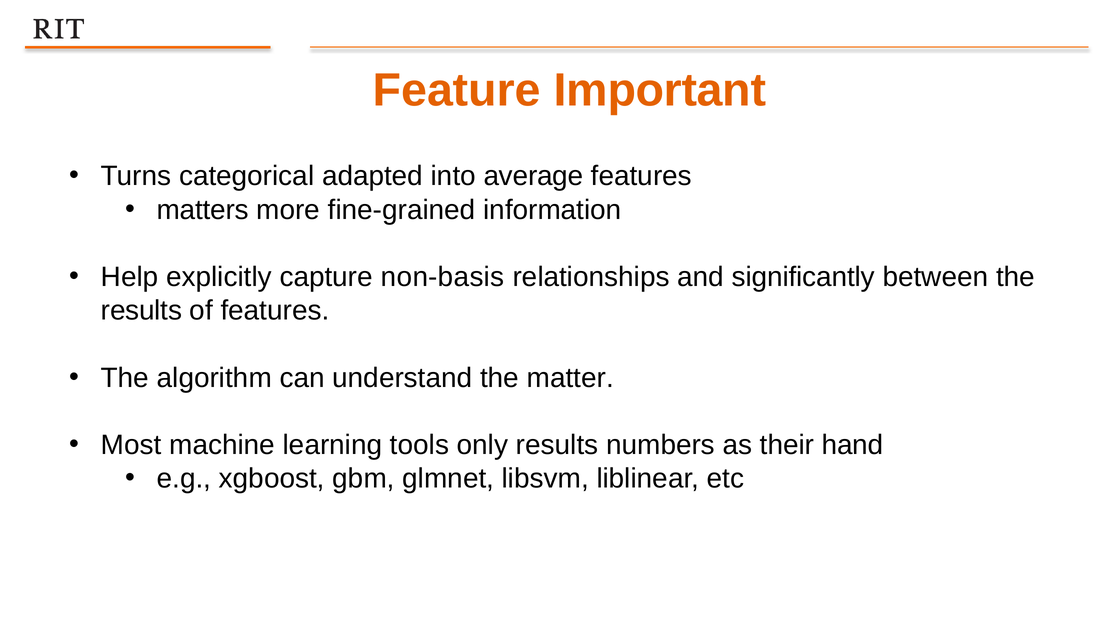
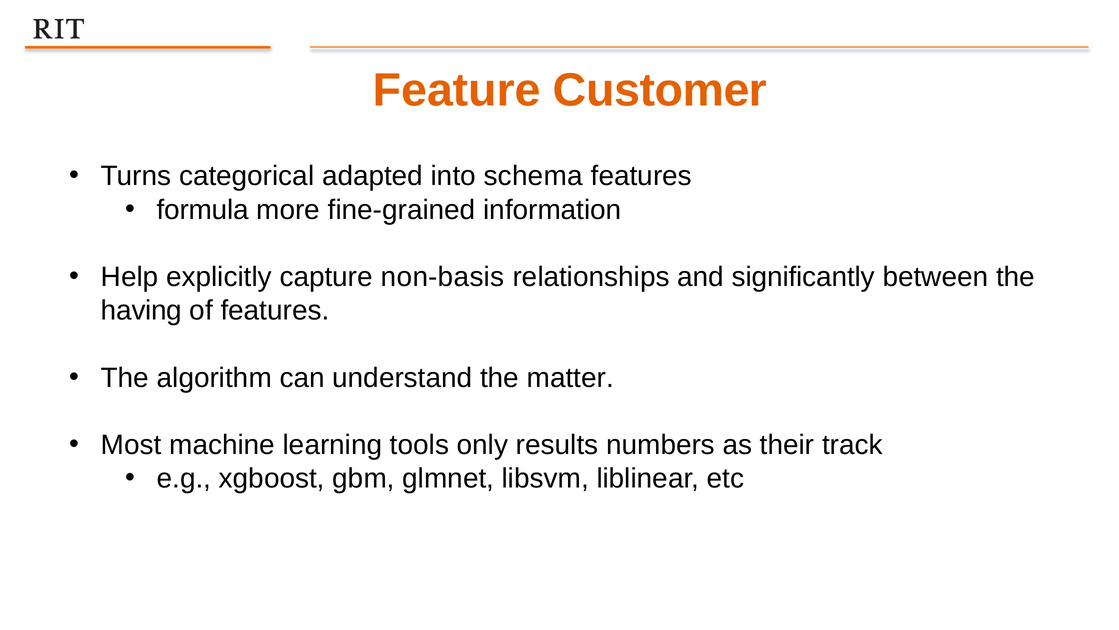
Important: Important -> Customer (660, 90)
average: average -> schema (533, 176)
matters: matters -> formula (203, 210)
results: results -> having (141, 310)
hand: hand -> track (852, 445)
